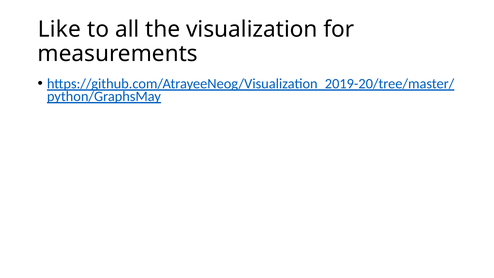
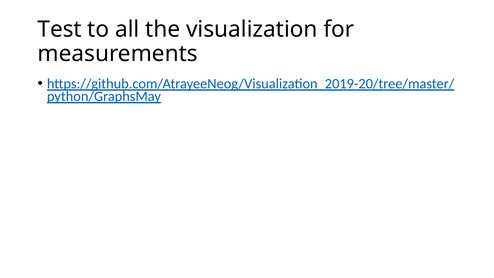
Like: Like -> Test (60, 29)
